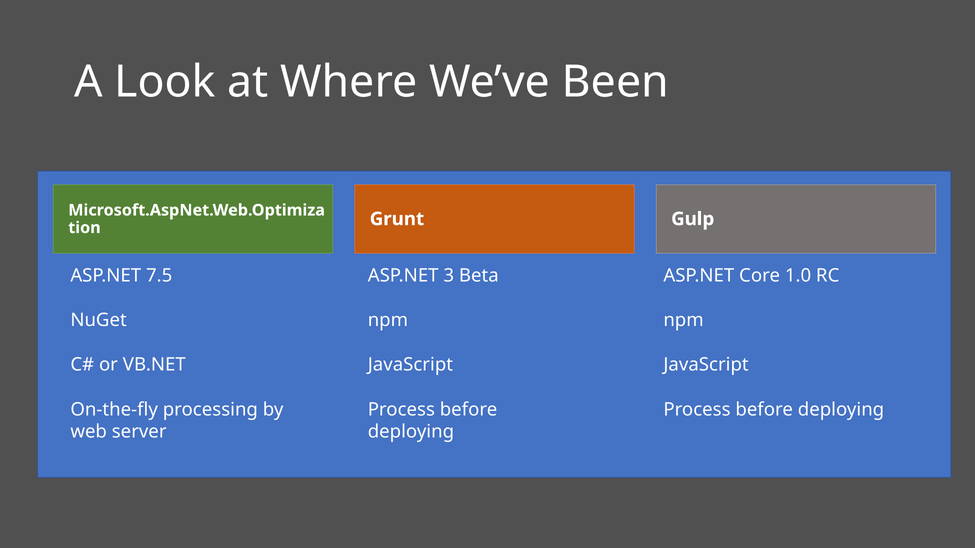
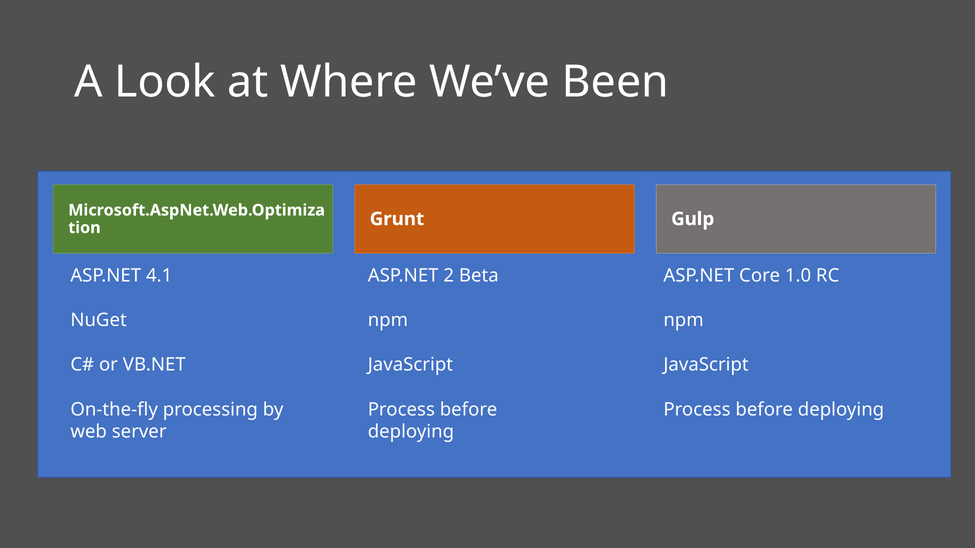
7.5: 7.5 -> 4.1 (159, 276)
3: 3 -> 2 (449, 276)
